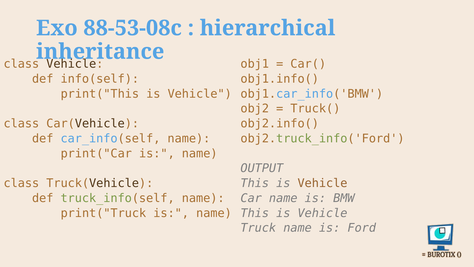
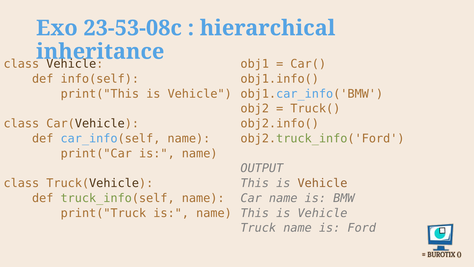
88-53-08c: 88-53-08c -> 23-53-08c (133, 28)
